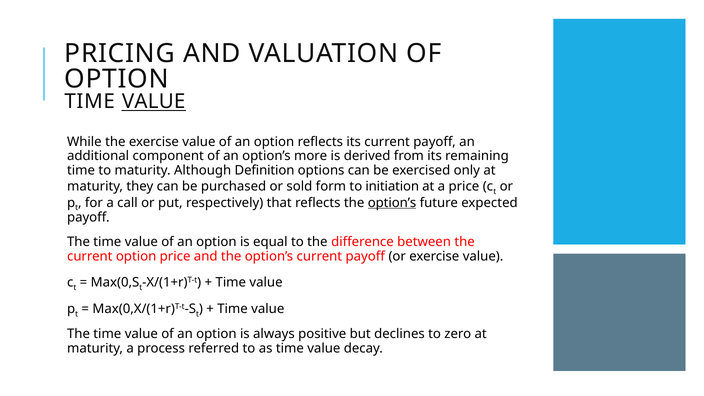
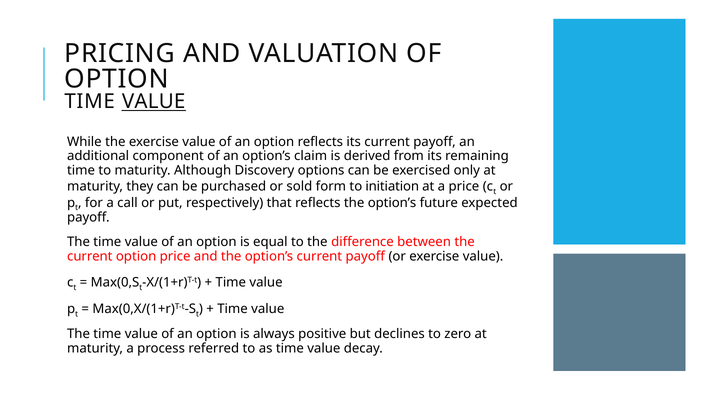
more: more -> claim (311, 156)
Definition: Definition -> Discovery (264, 170)
option’s underline: present -> none (392, 203)
